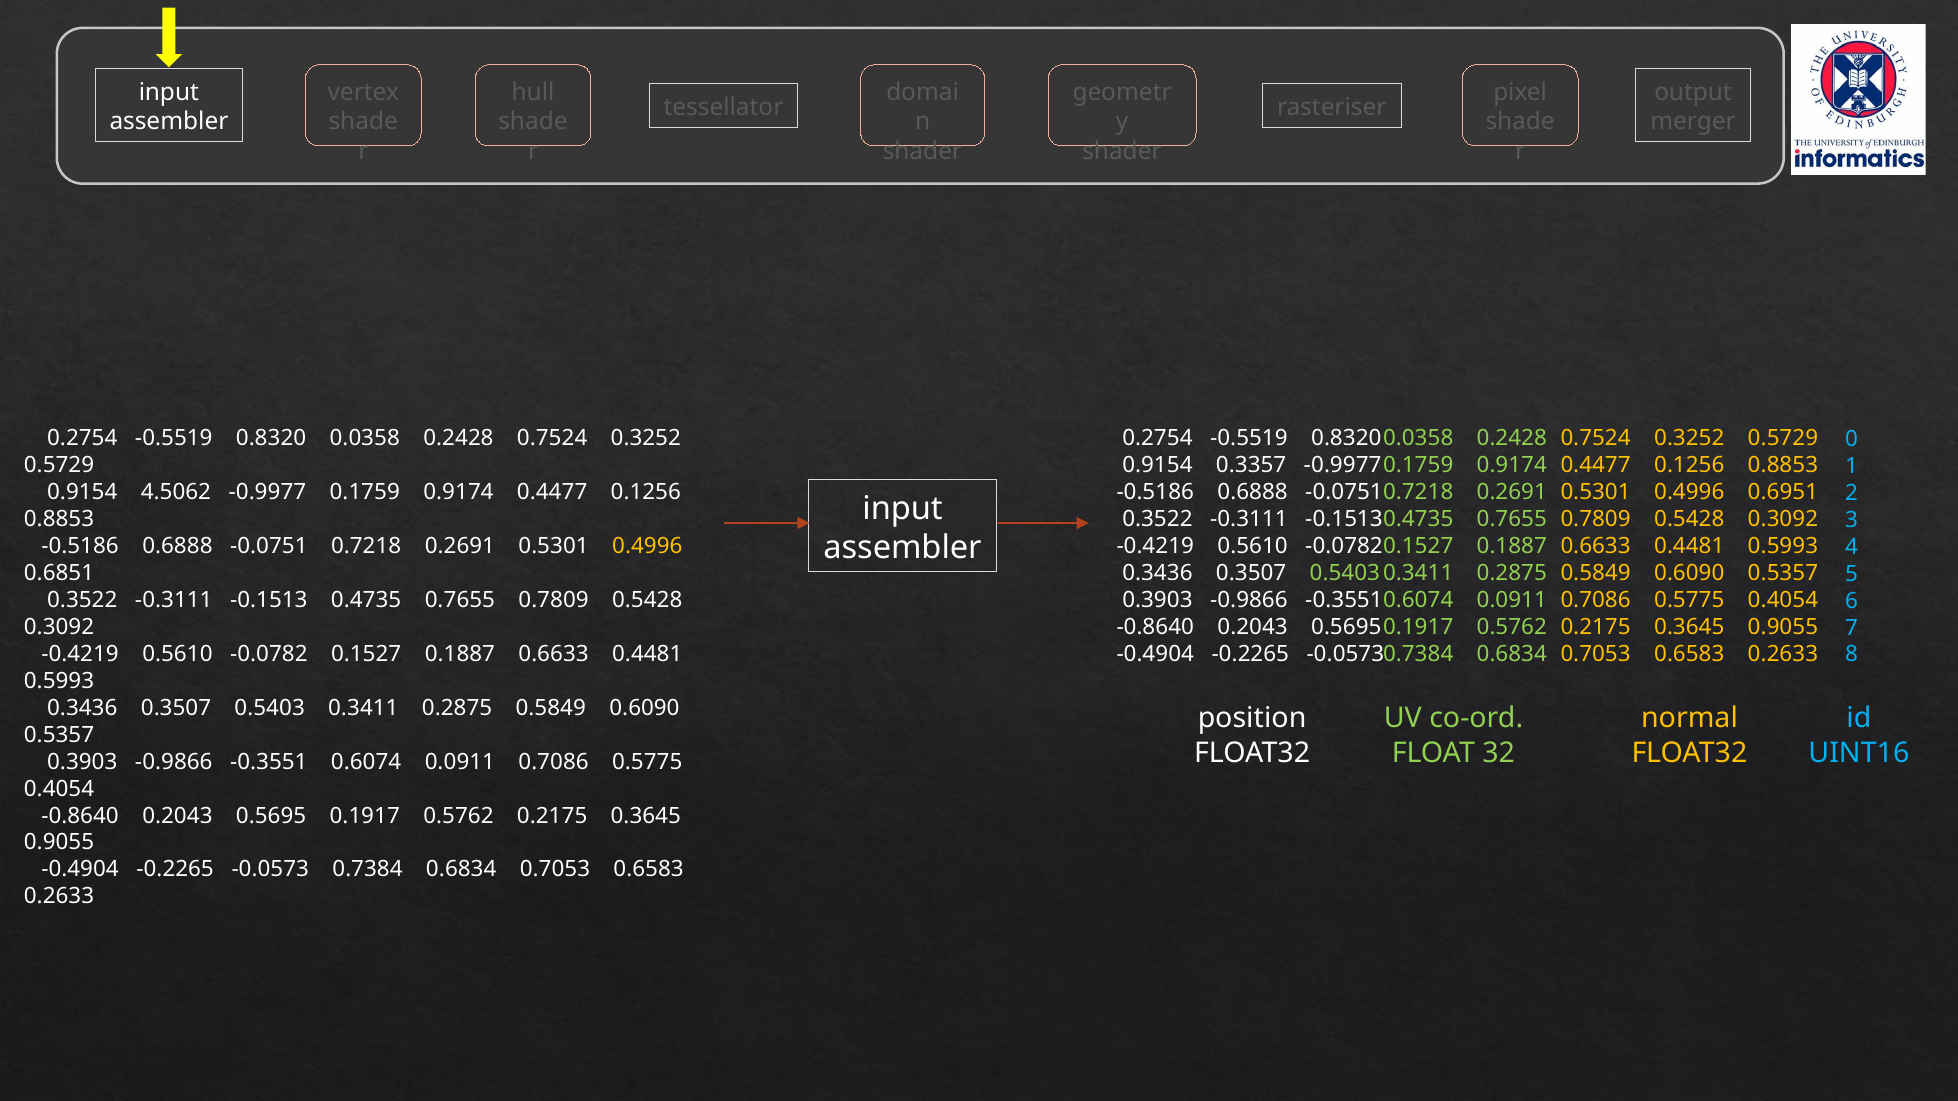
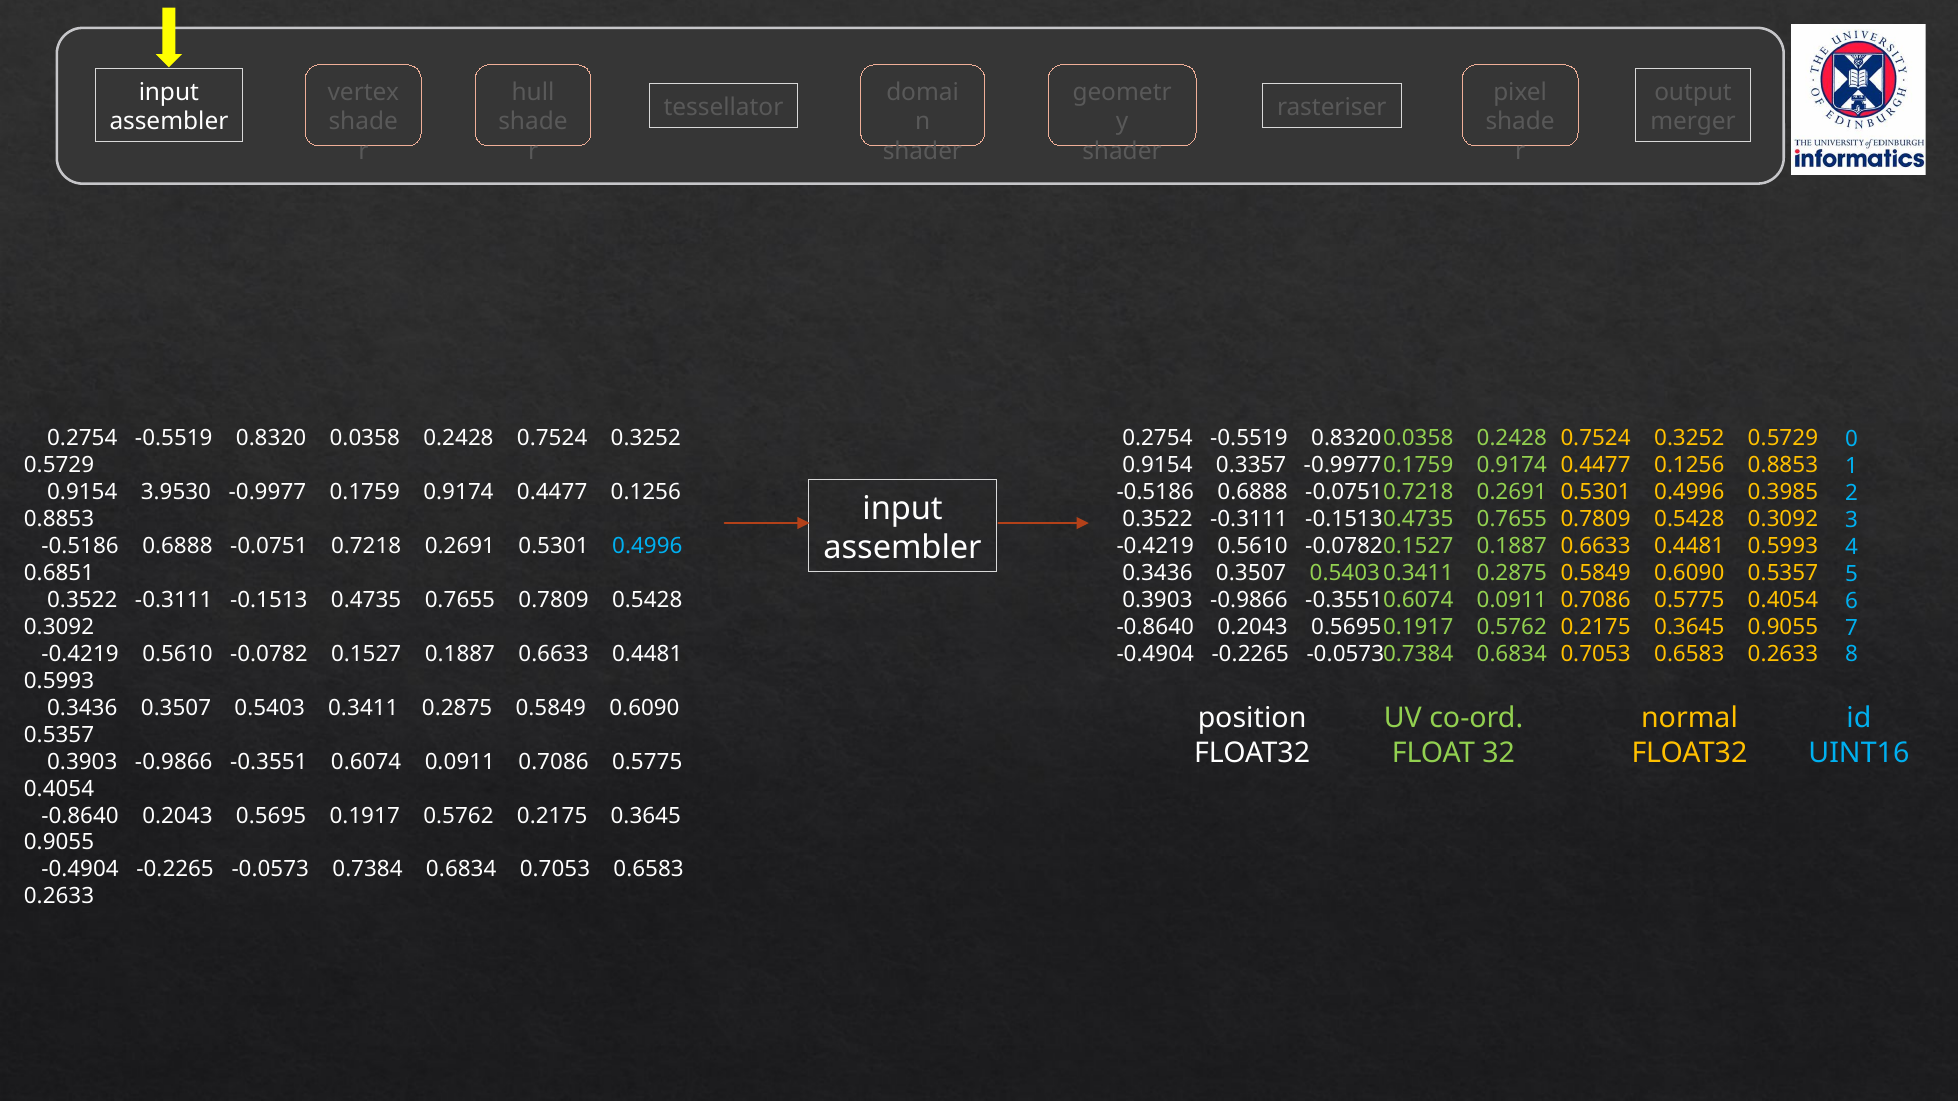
0.6951: 0.6951 -> 0.3985 (1783, 492)
4.5062: 4.5062 -> 3.9530 (176, 493)
0.4996 colour: yellow -> light blue (647, 546)
